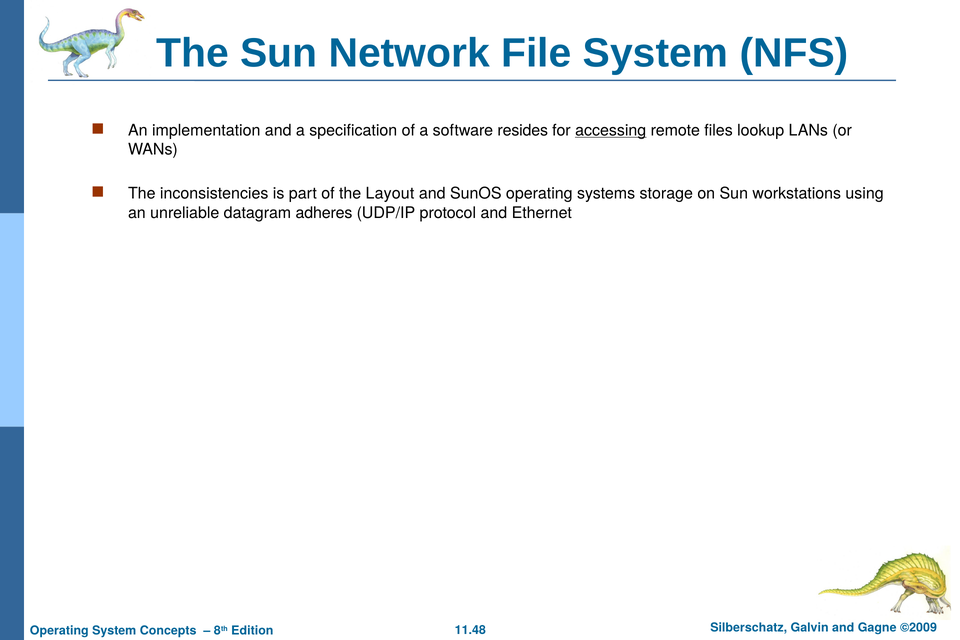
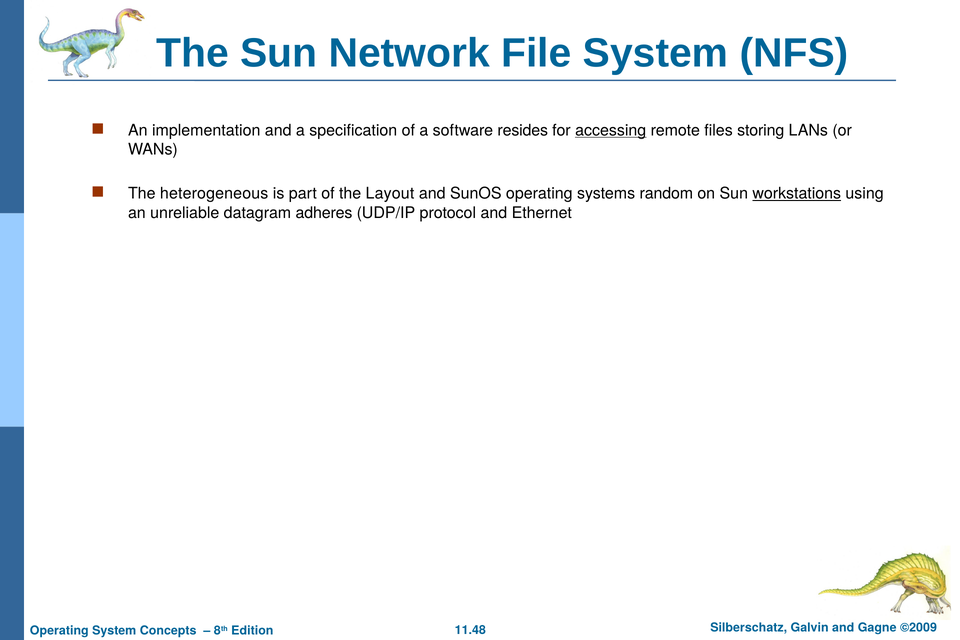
lookup: lookup -> storing (761, 130)
inconsistencies: inconsistencies -> heterogeneous (214, 194)
storage: storage -> random (666, 194)
workstations underline: none -> present (797, 194)
